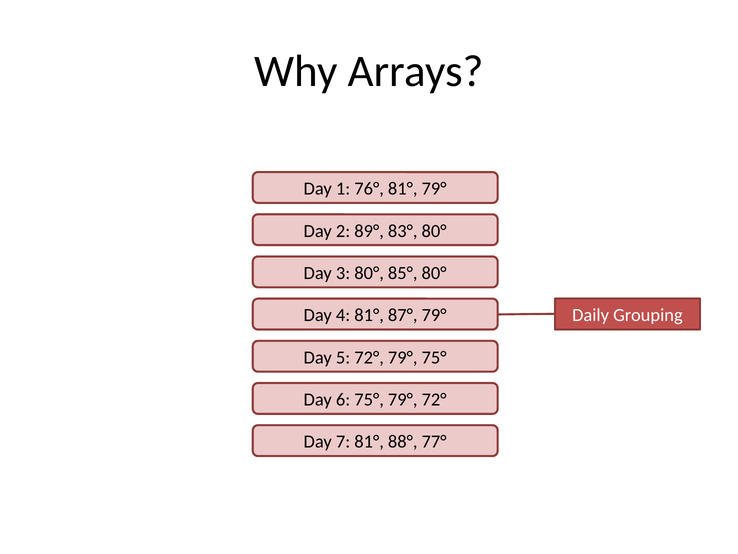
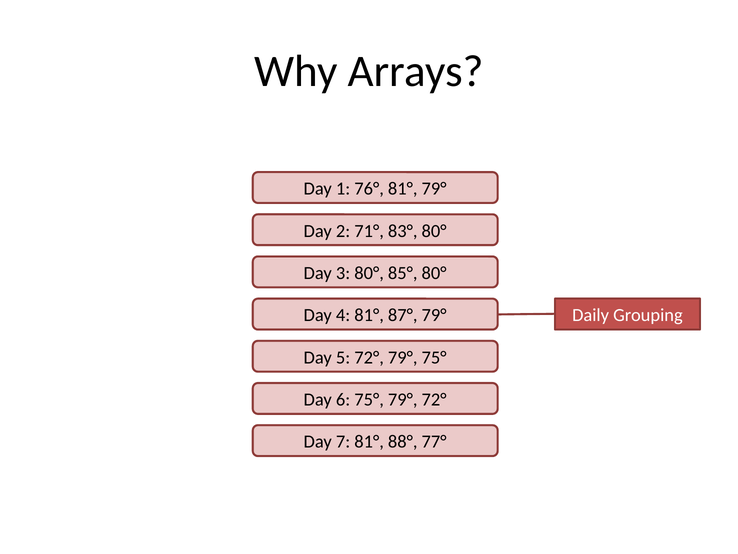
89°: 89° -> 71° (369, 231)
